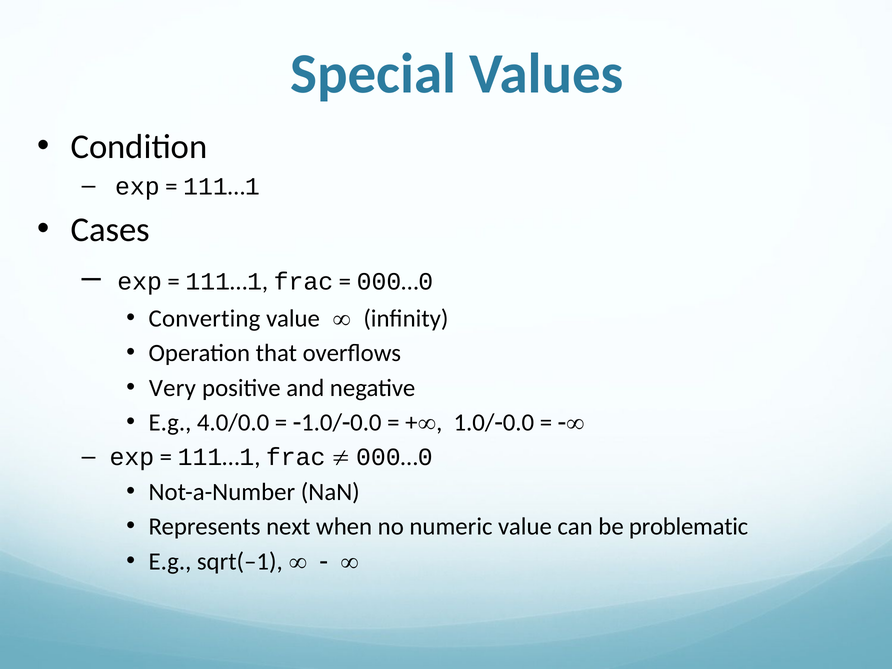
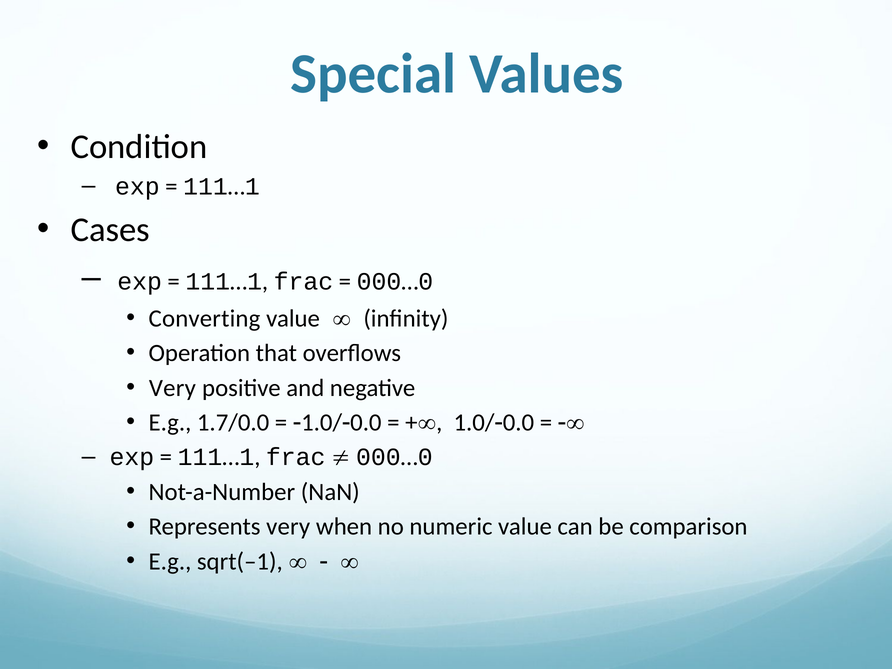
4.0/0.0: 4.0/0.0 -> 1.7/0.0 (233, 423)
Represents next: next -> very (288, 527)
problematic: problematic -> comparison (688, 527)
